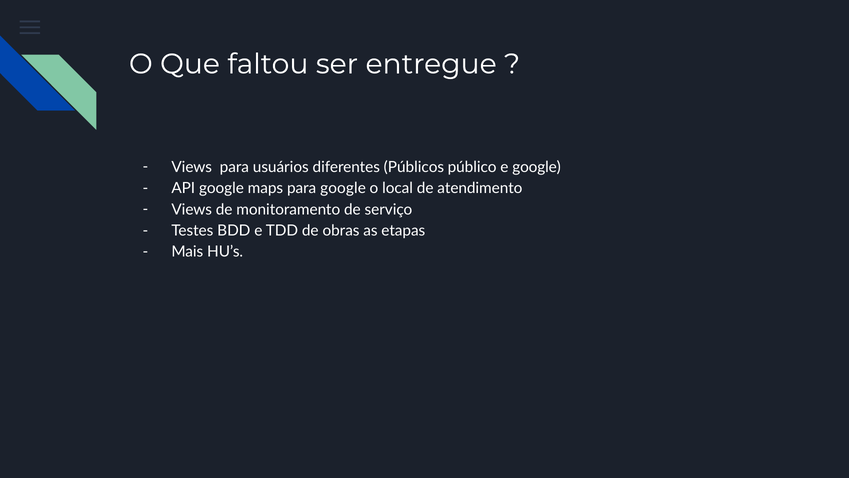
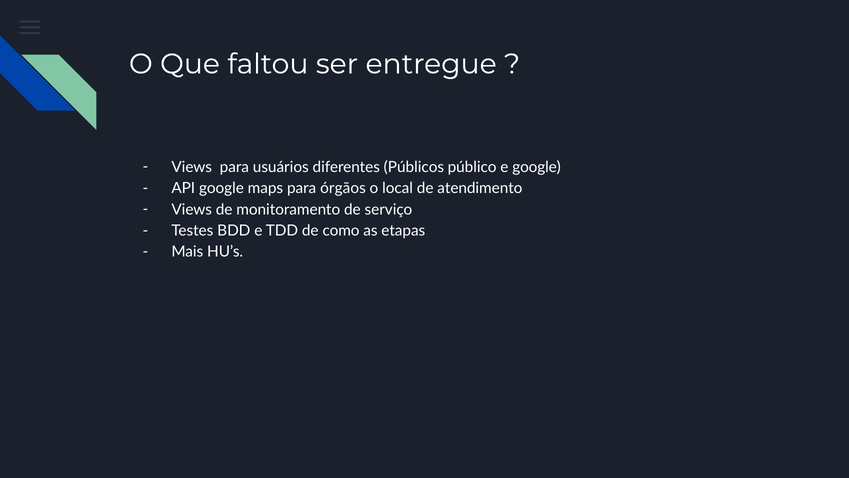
para google: google -> órgãos (343, 188)
obras: obras -> como (341, 231)
